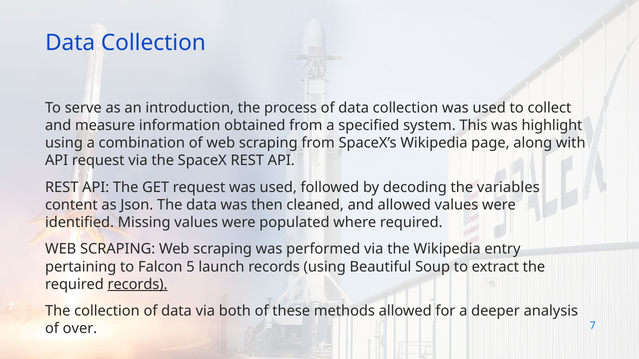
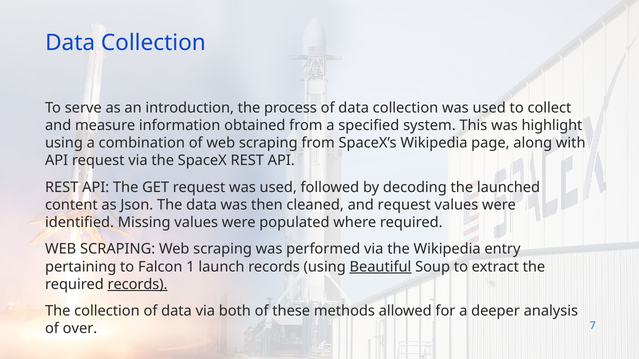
variables: variables -> launched (508, 187)
and allowed: allowed -> request (404, 205)
5: 5 -> 1 (190, 267)
Beautiful underline: none -> present (380, 267)
